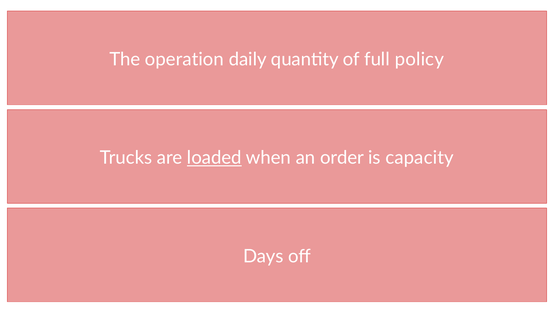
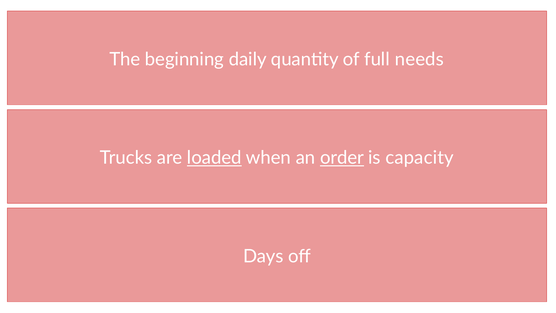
operation: operation -> beginning (184, 59)
policy: policy -> needs (419, 59)
order underline: none -> present (342, 158)
